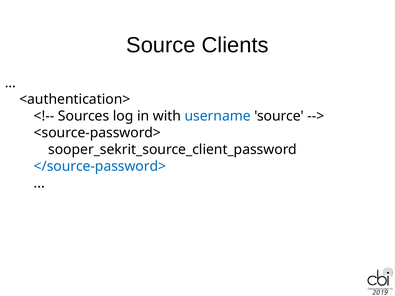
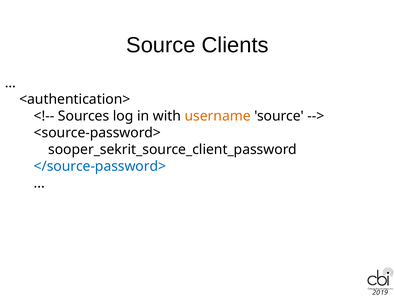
username colour: blue -> orange (218, 116)
